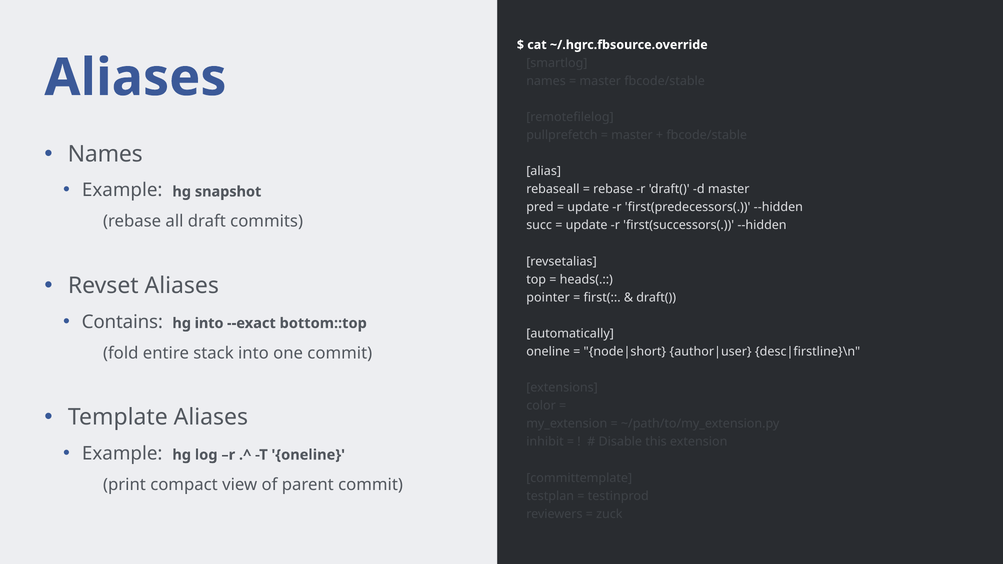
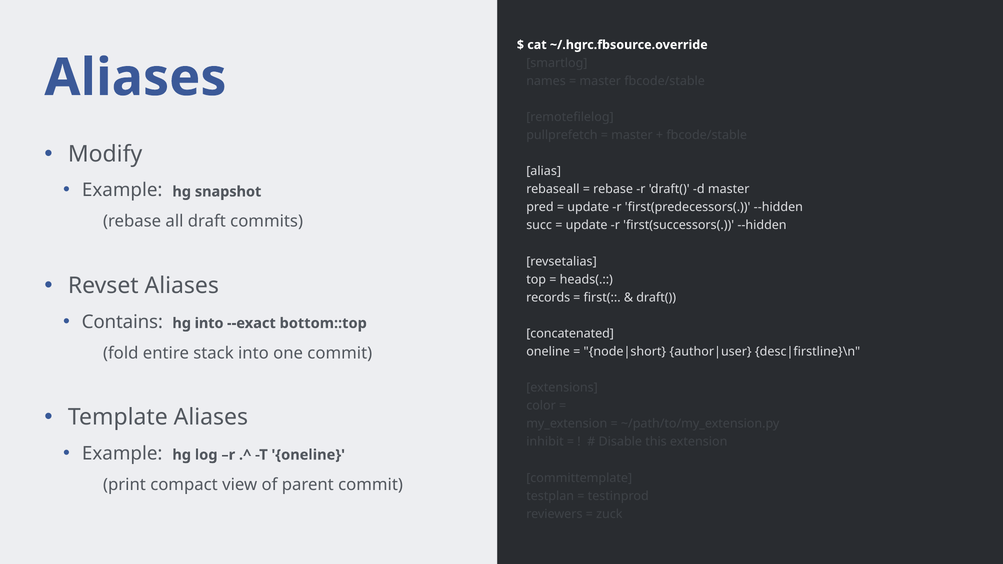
Names: Names -> Modify (105, 154)
pointer: pointer -> records (548, 298)
automatically: automatically -> concatenated (570, 334)
